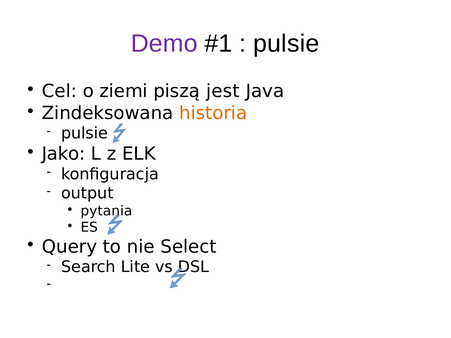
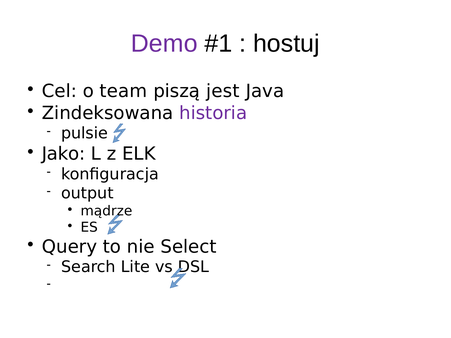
pulsie: pulsie -> hostuj (286, 43)
ziemi: ziemi -> team (123, 91)
historia colour: orange -> purple (213, 113)
pytania: pytania -> mądrze (106, 211)
